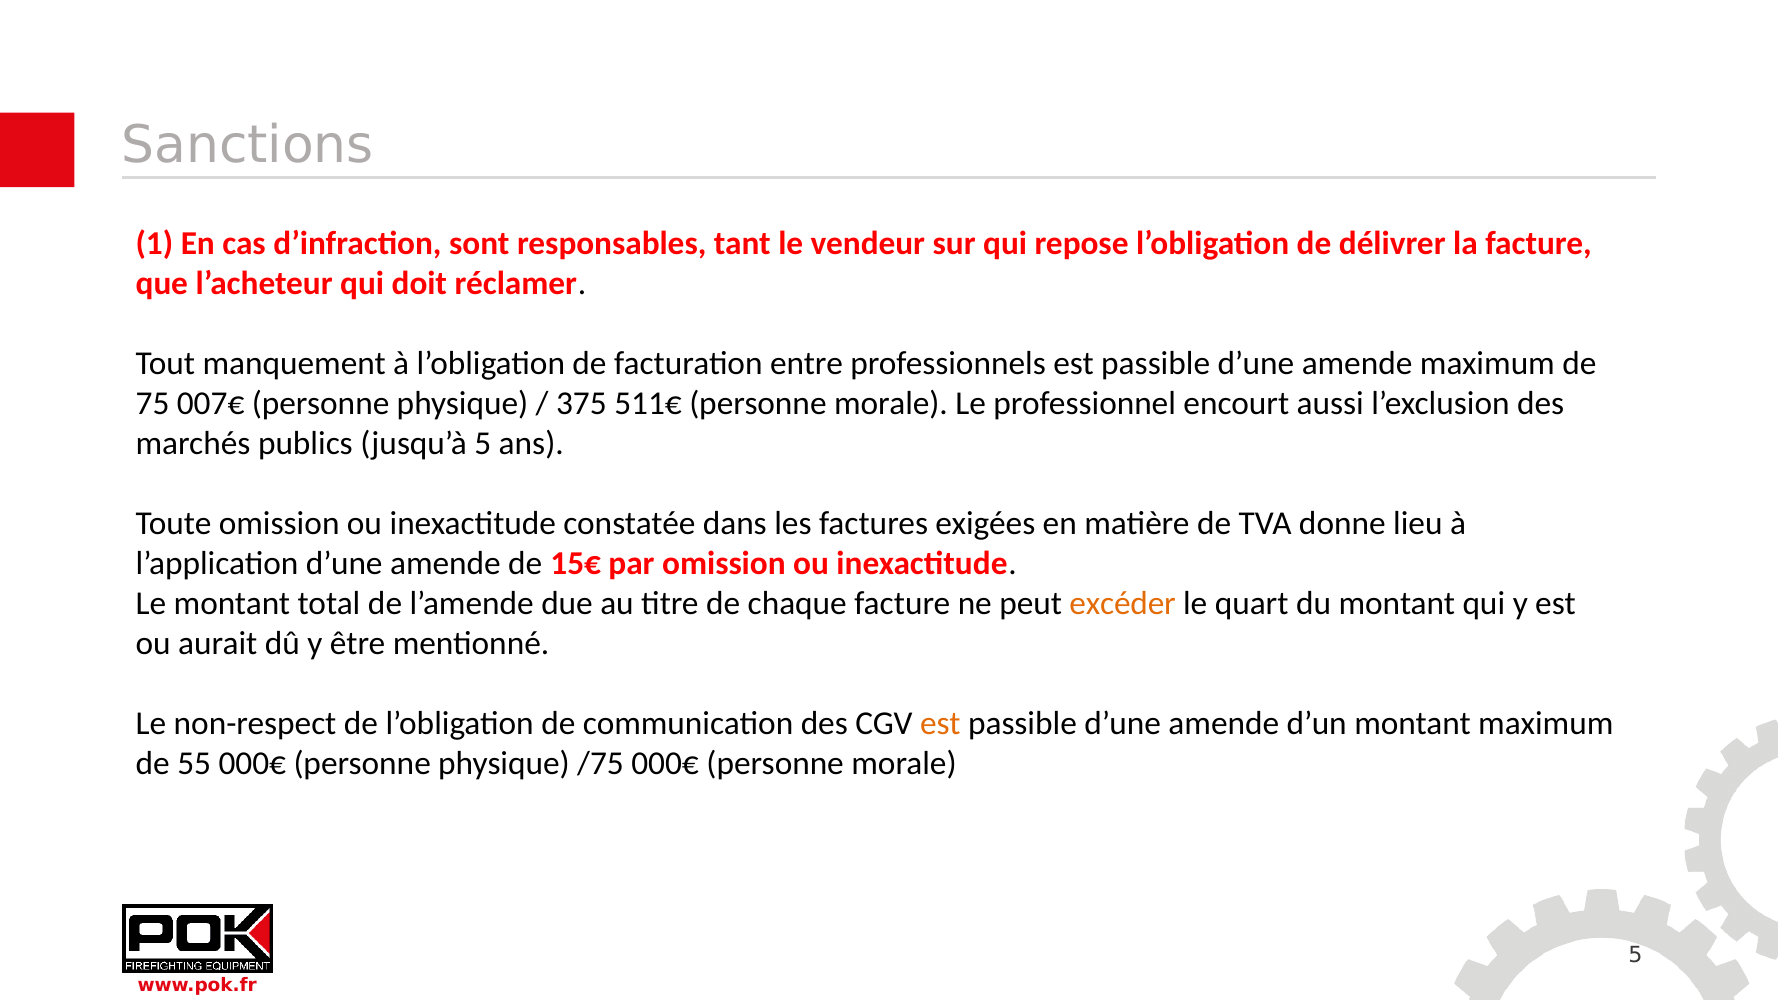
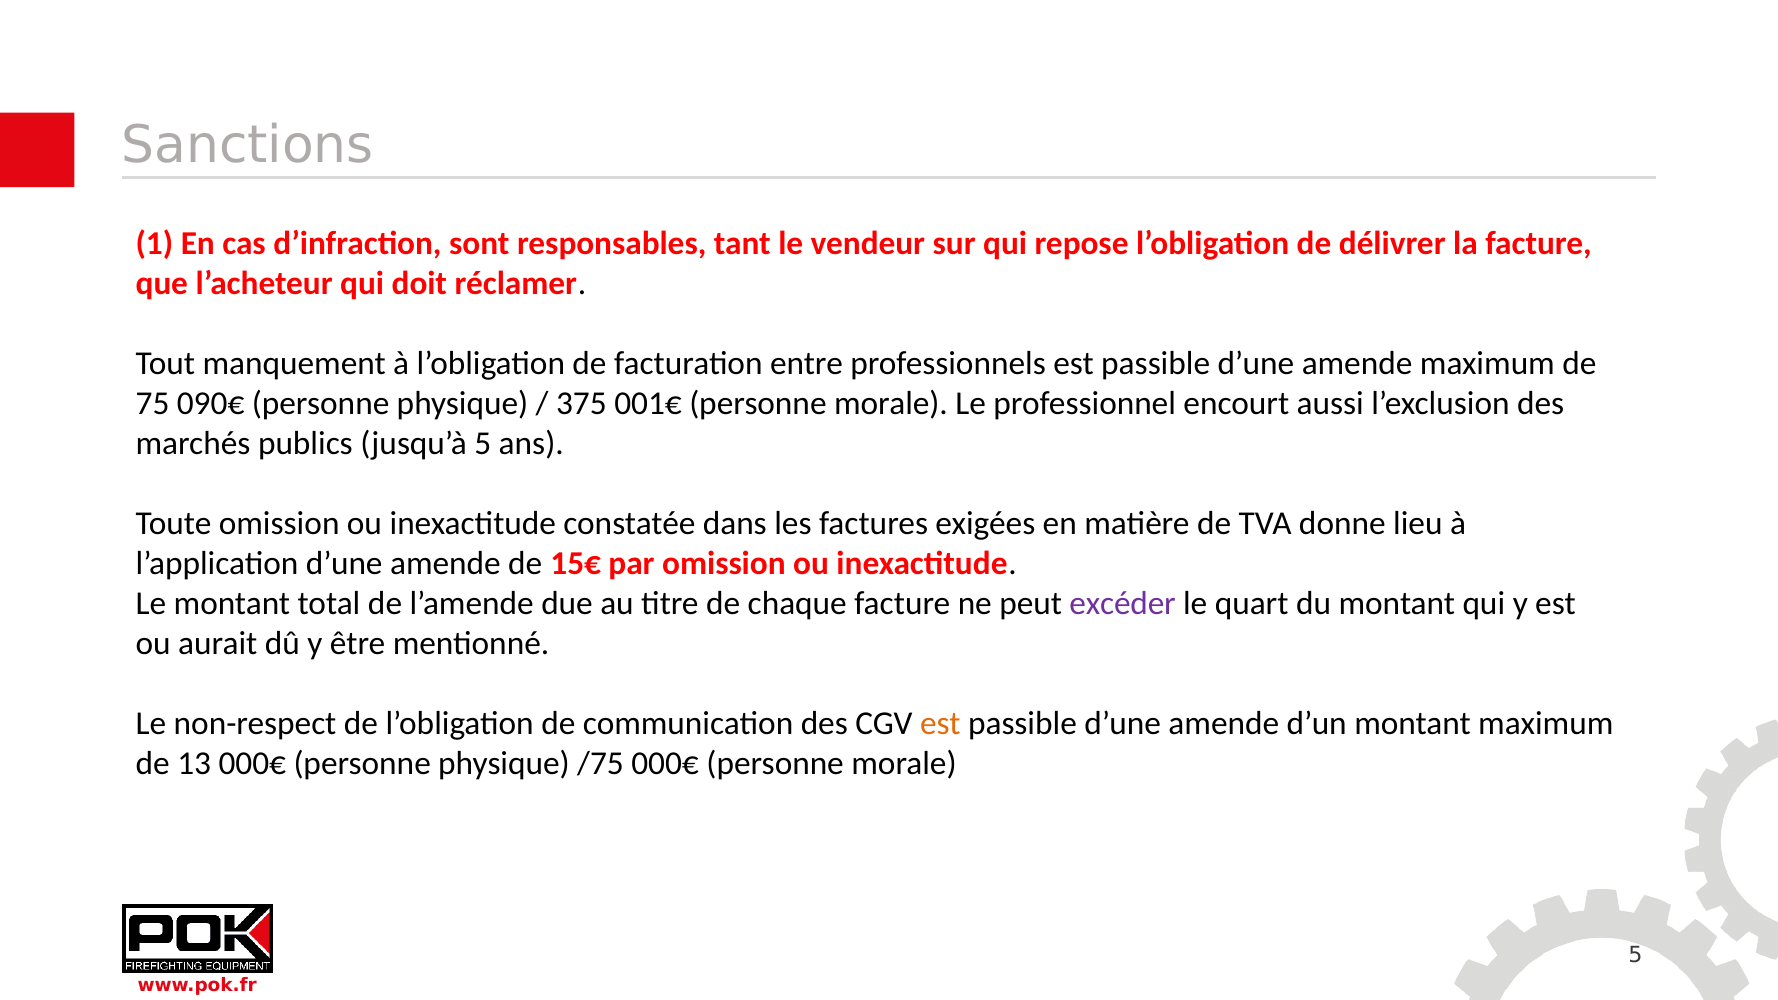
007€: 007€ -> 090€ (211, 403)
511€: 511€ -> 001€ (648, 403)
excéder colour: orange -> purple (1123, 604)
55: 55 -> 13 (194, 764)
